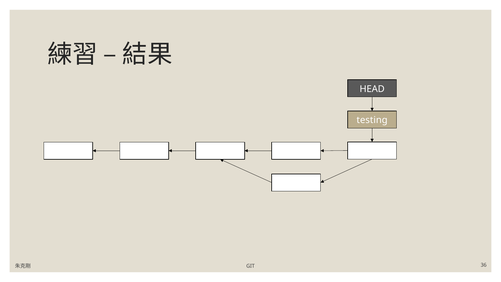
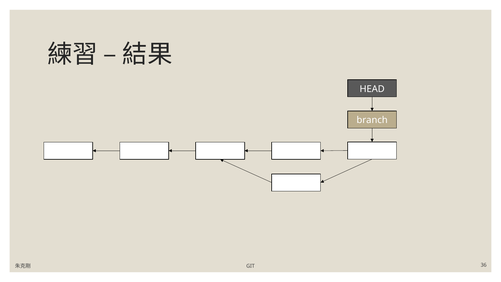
testing: testing -> branch (372, 120)
